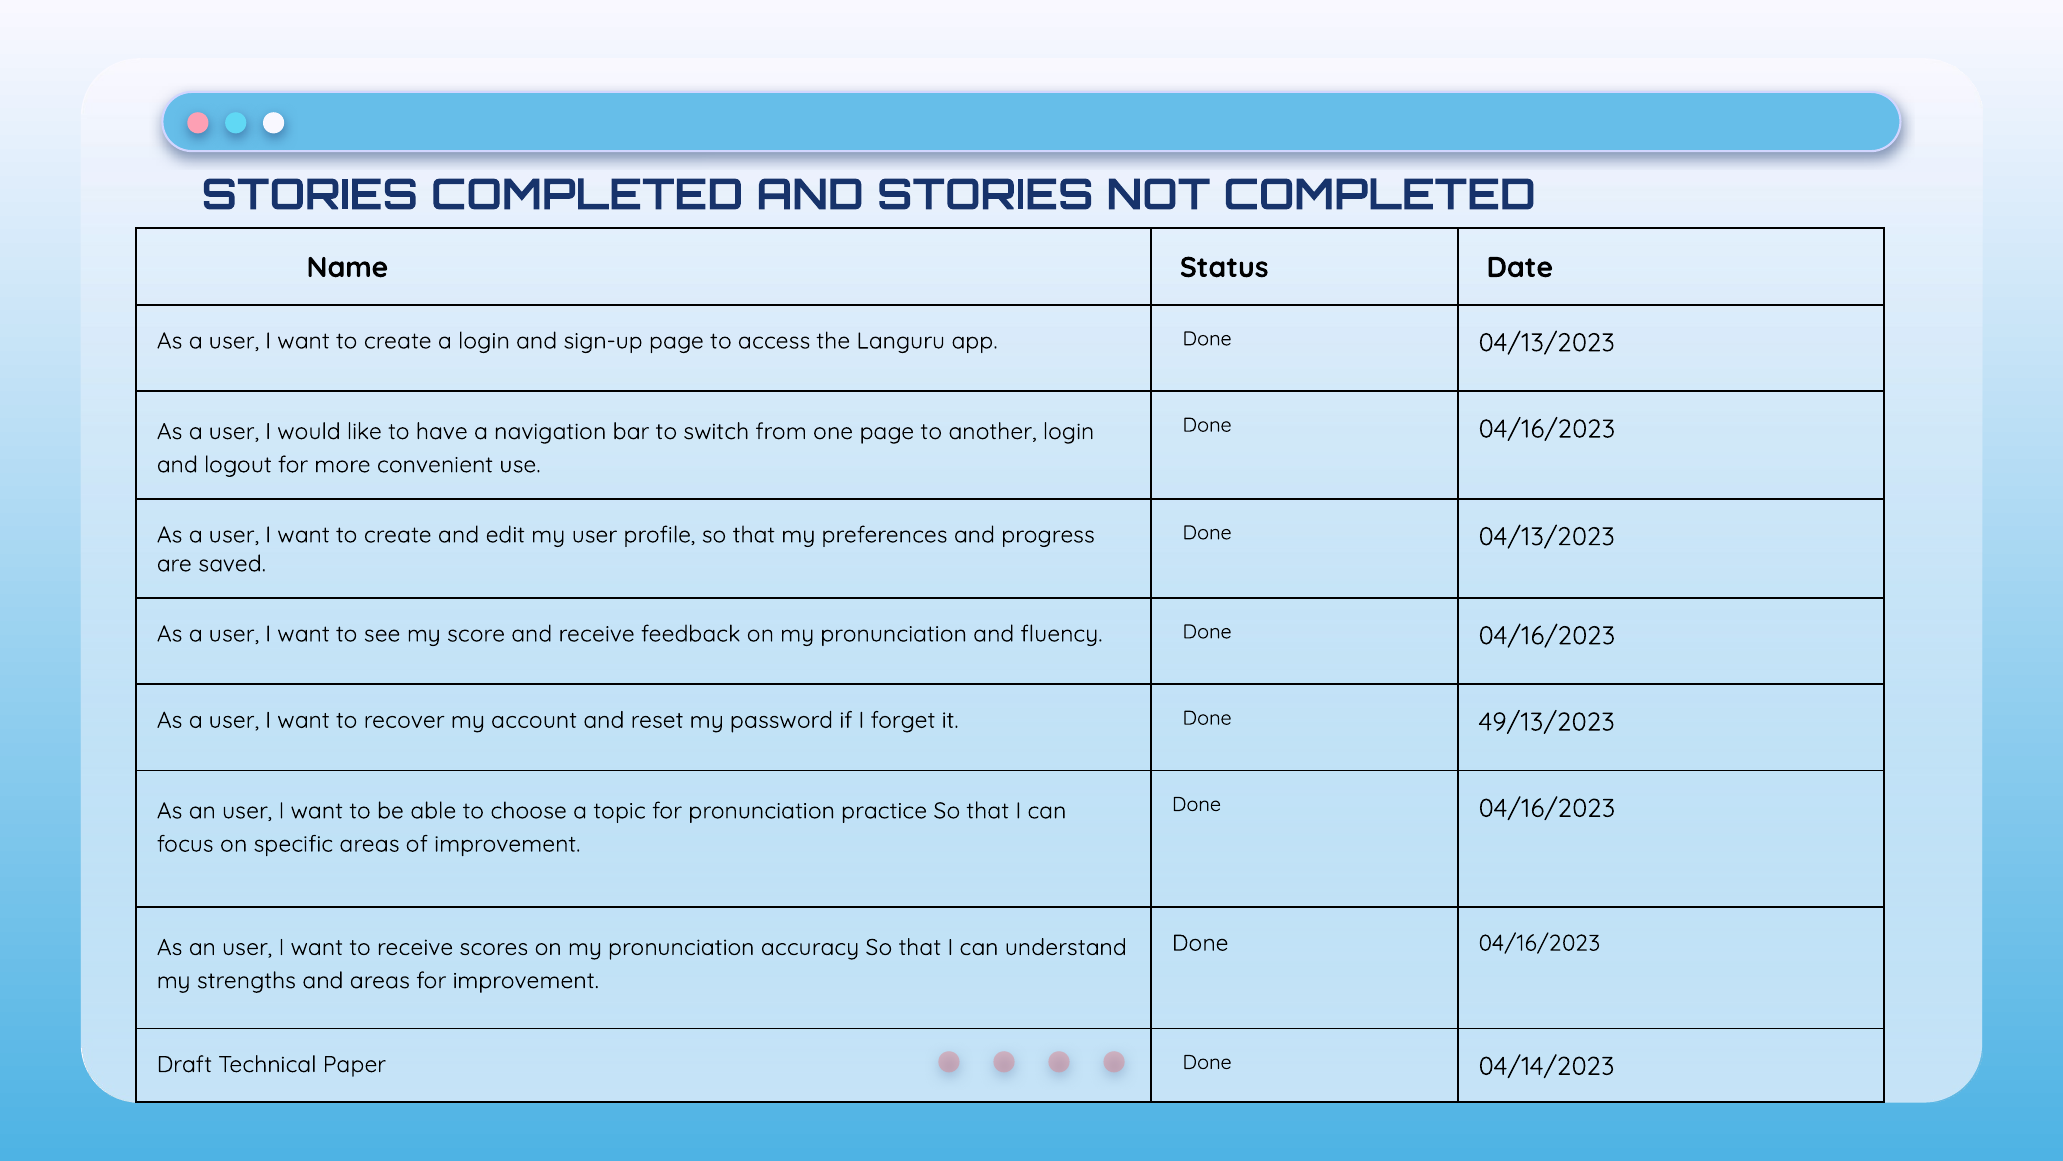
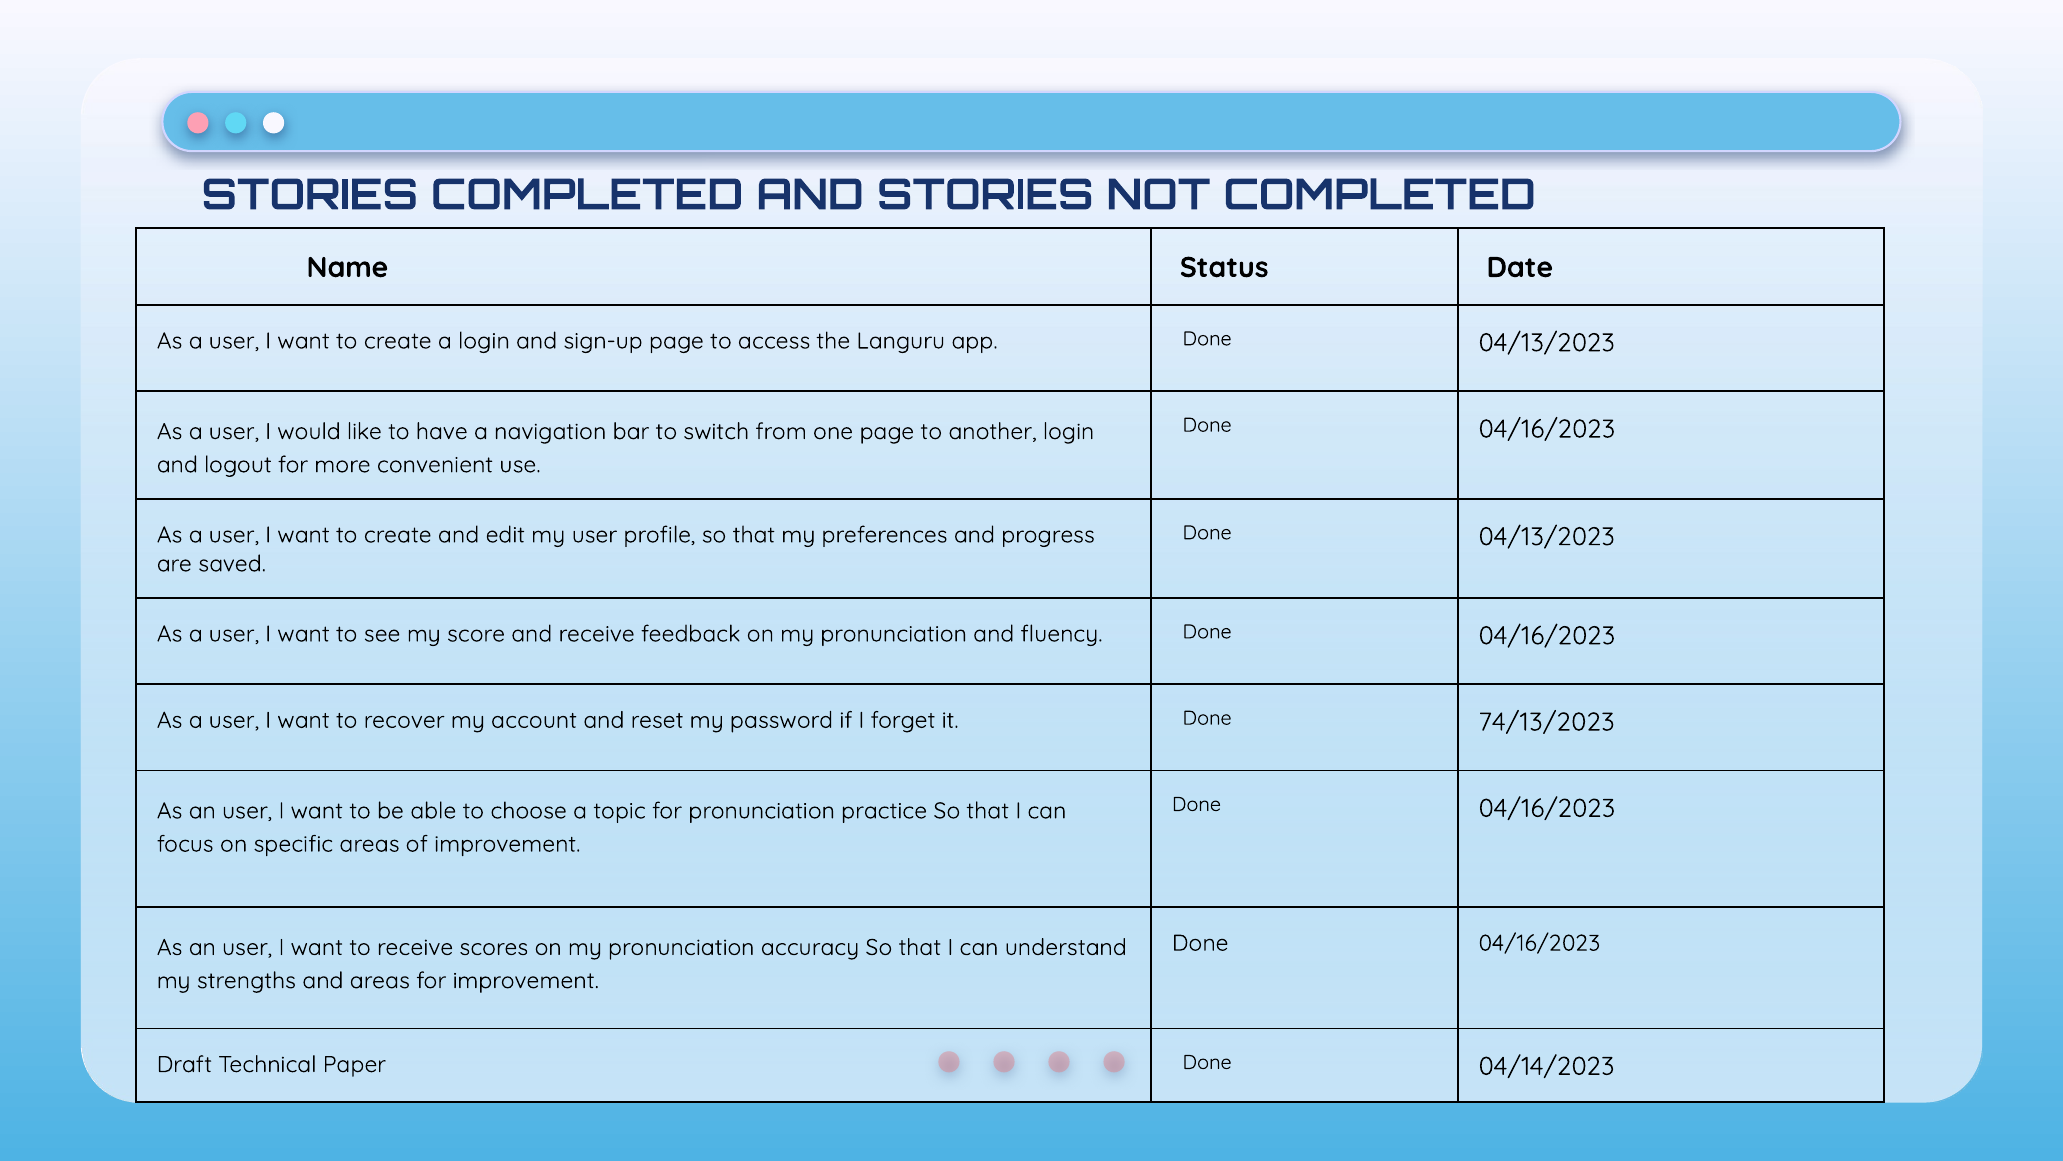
49/13/2023: 49/13/2023 -> 74/13/2023 (1547, 722)
